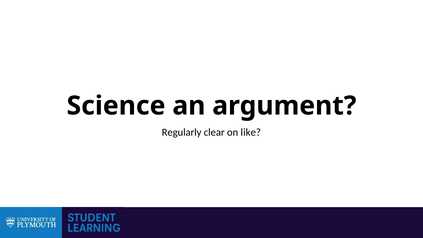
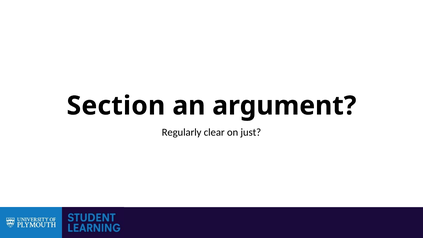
Science: Science -> Section (116, 106)
like: like -> just (251, 132)
